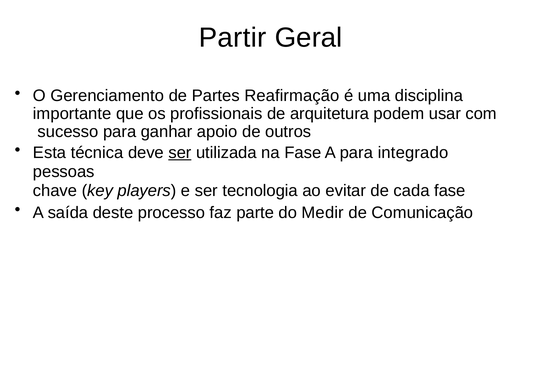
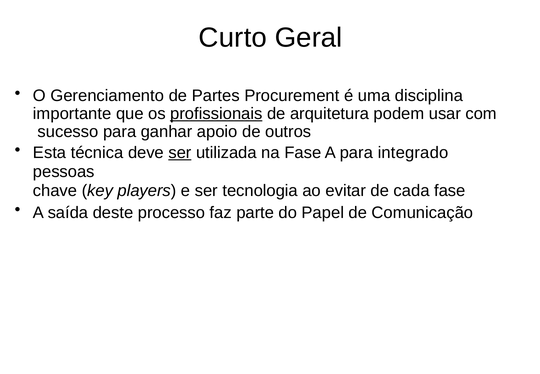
Partir: Partir -> Curto (233, 38)
Reafirmação: Reafirmação -> Procurement (292, 96)
profissionais underline: none -> present (216, 114)
Medir: Medir -> Papel (323, 212)
